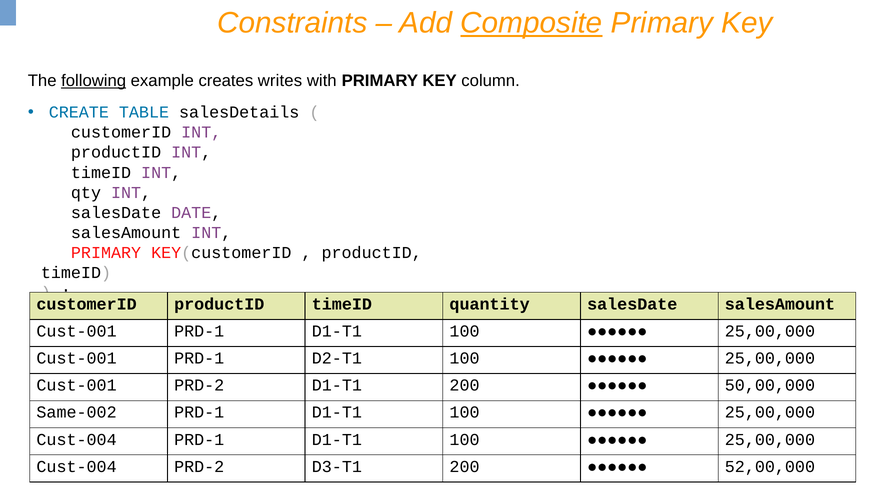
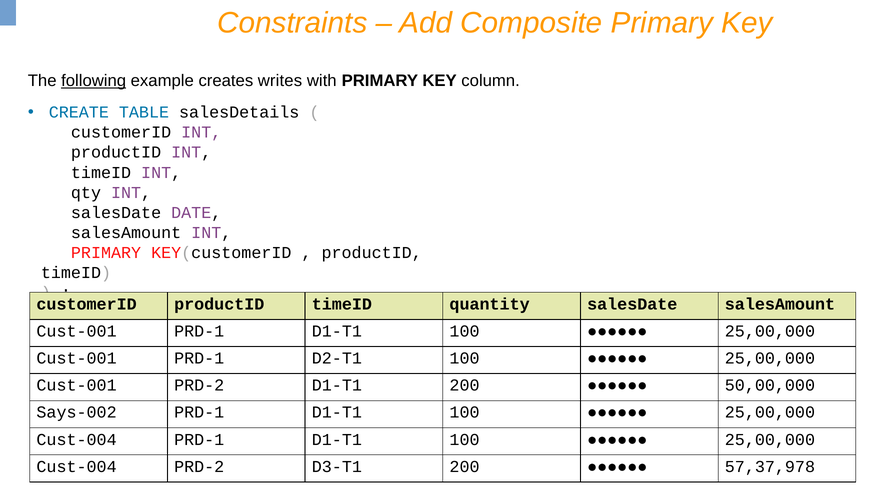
Composite underline: present -> none (532, 23)
Same-002: Same-002 -> Says-002 (77, 413)
52,00,000: 52,00,000 -> 57,37,978 (770, 467)
